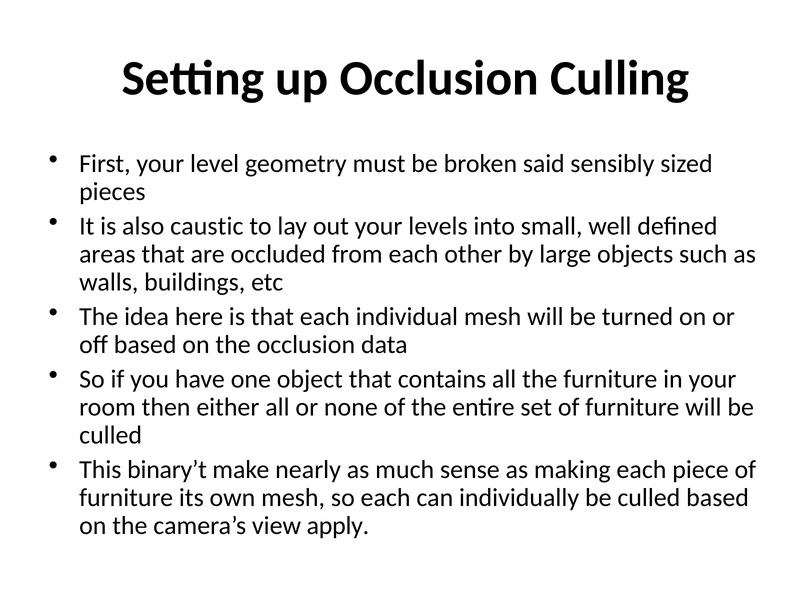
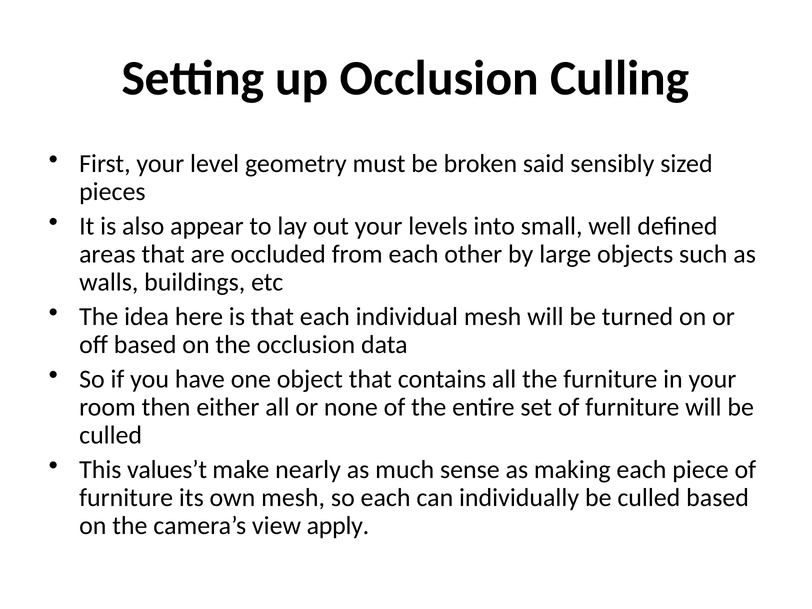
caustic: caustic -> appear (207, 226)
binary’t: binary’t -> values’t (167, 470)
